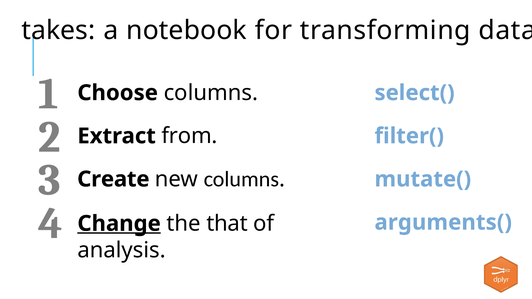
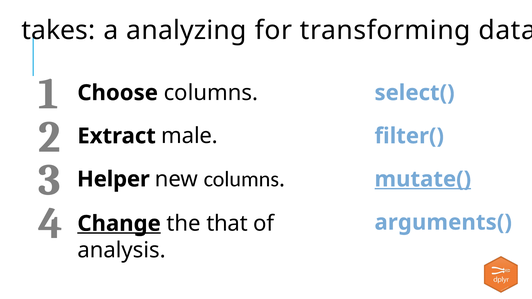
notebook: notebook -> analyzing (186, 31)
from: from -> male (190, 136)
Create: Create -> Helper (113, 179)
mutate( underline: none -> present (423, 179)
